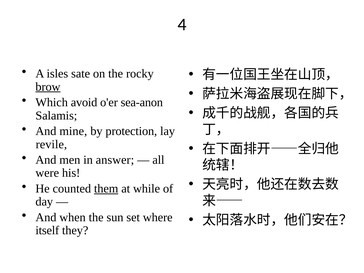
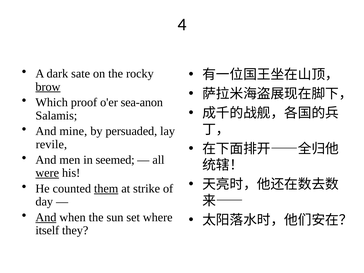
isles: isles -> dark (57, 74)
avoid: avoid -> proof (84, 102)
protection: protection -> persuaded (131, 131)
answer: answer -> seemed (115, 160)
were underline: none -> present (47, 173)
while: while -> strike (147, 189)
And underline: none -> present (46, 217)
